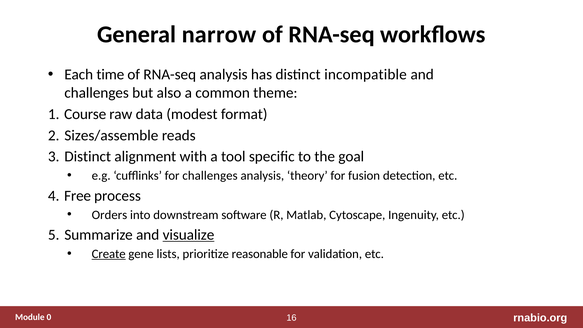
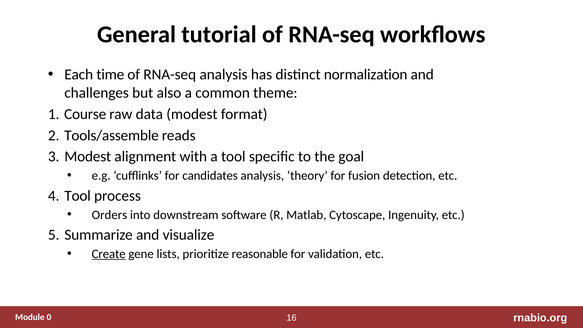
narrow: narrow -> tutorial (219, 35)
incompatible: incompatible -> normalization (366, 75)
Sizes/assemble: Sizes/assemble -> Tools/assemble (111, 135)
Distinct: Distinct -> Modest (88, 157)
for challenges: challenges -> candidates (210, 176)
Free: Free -> Tool (78, 196)
visualize underline: present -> none (189, 235)
